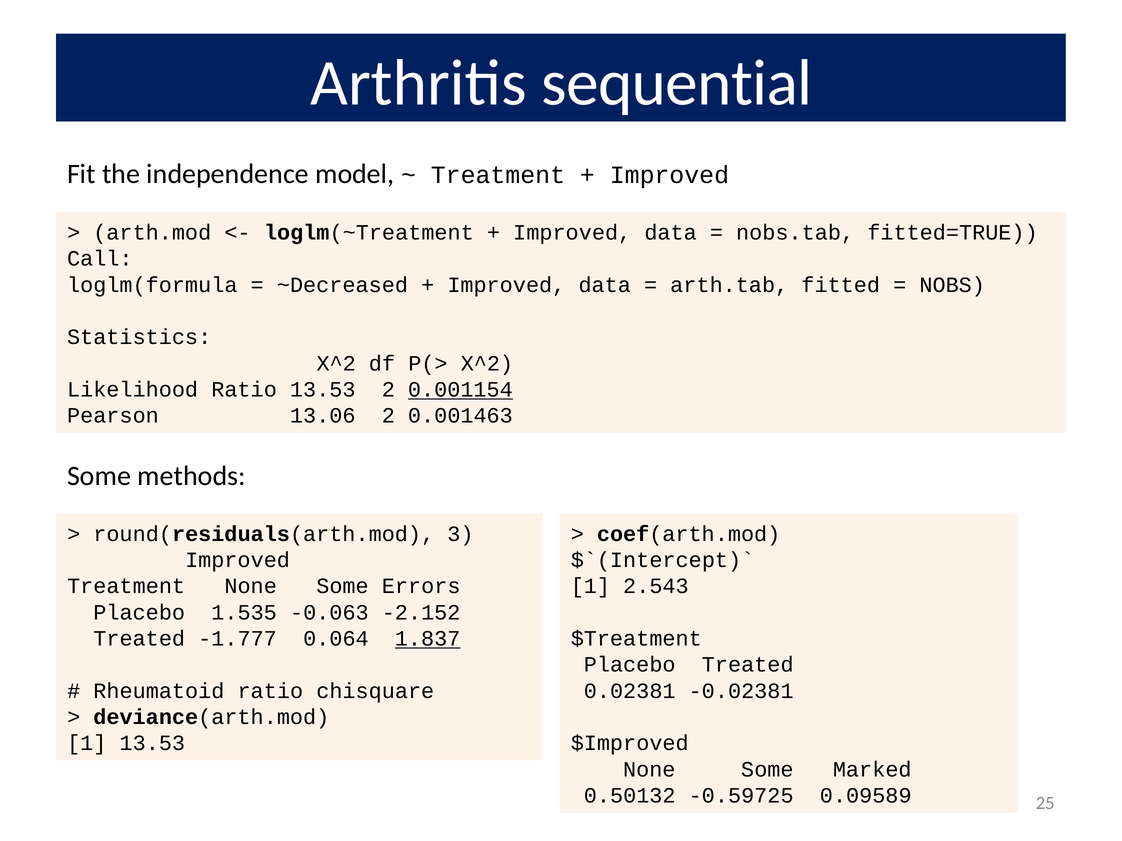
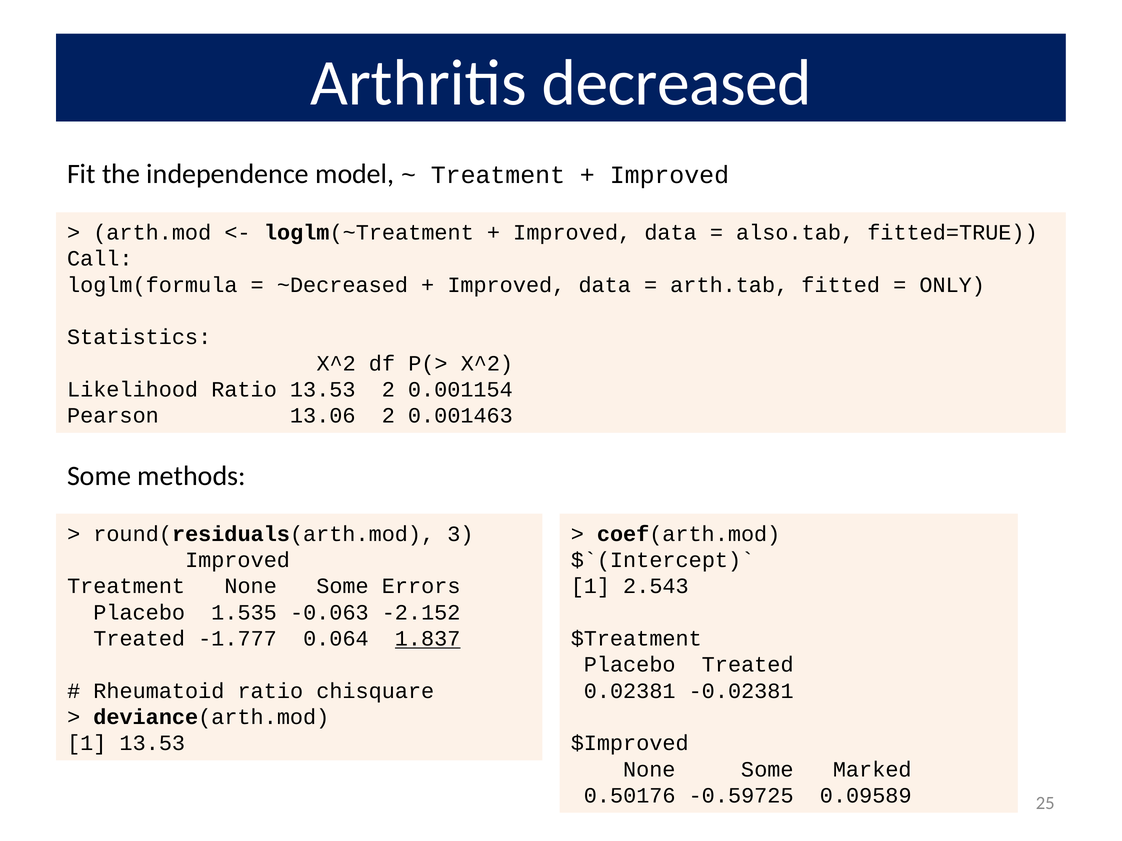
sequential: sequential -> decreased (677, 83)
nobs.tab: nobs.tab -> also.tab (795, 233)
NOBS: NOBS -> ONLY (952, 285)
0.001154 underline: present -> none (460, 390)
0.50132: 0.50132 -> 0.50176 (630, 796)
